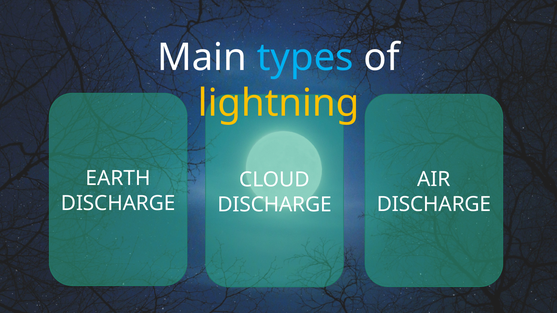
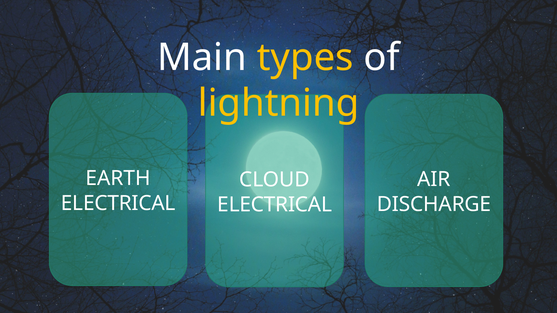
types colour: light blue -> yellow (305, 58)
DISCHARGE: DISCHARGE -> ELECTRICAL (118, 204)
DISCHARGE: DISCHARGE -> ELECTRICAL (275, 205)
